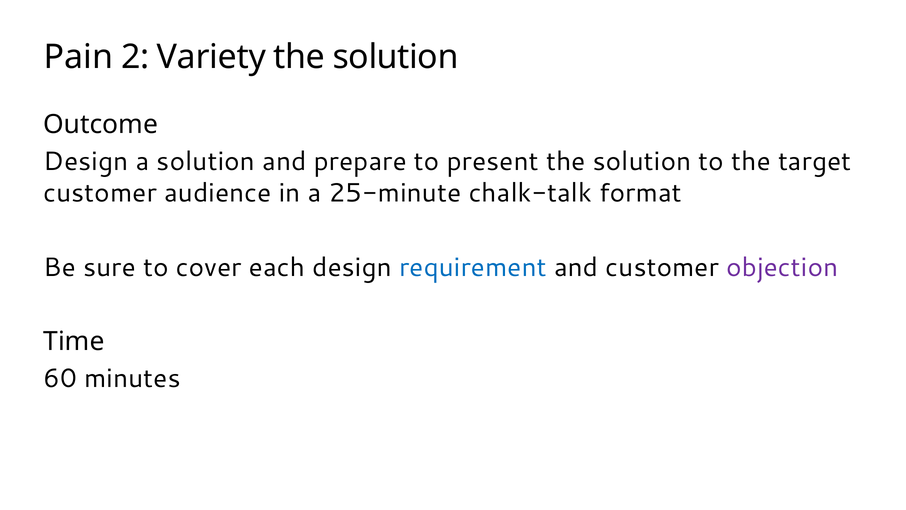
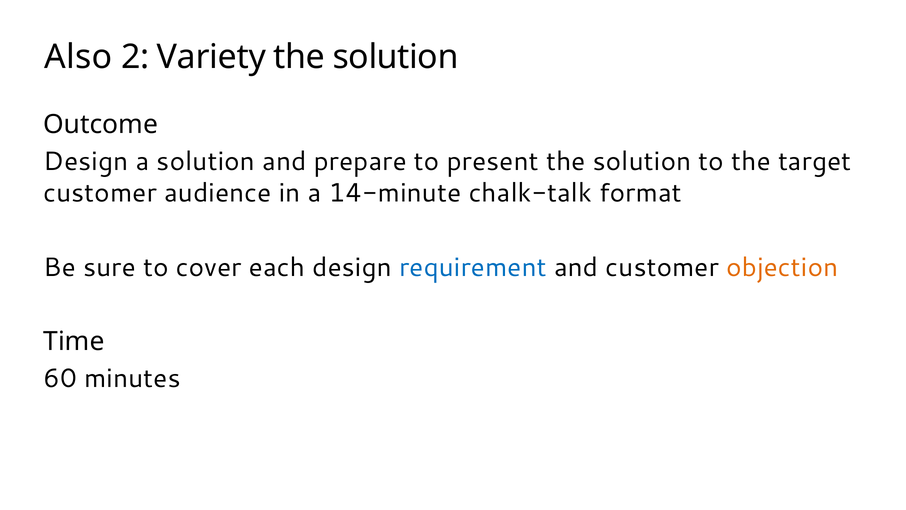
Pain: Pain -> Also (78, 57)
25-minute: 25-minute -> 14-minute (395, 193)
objection colour: purple -> orange (782, 267)
